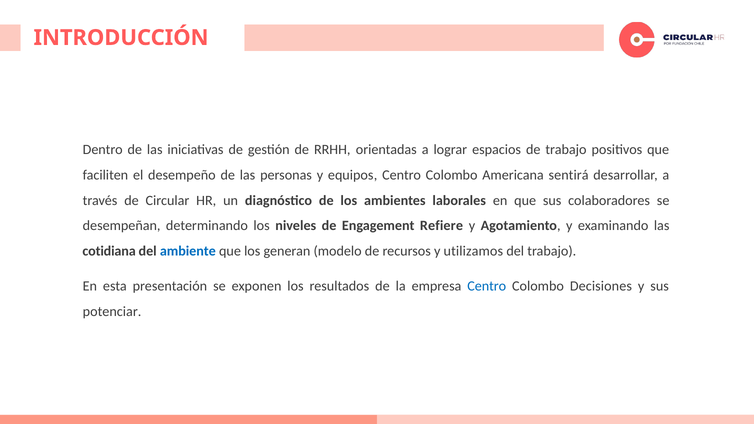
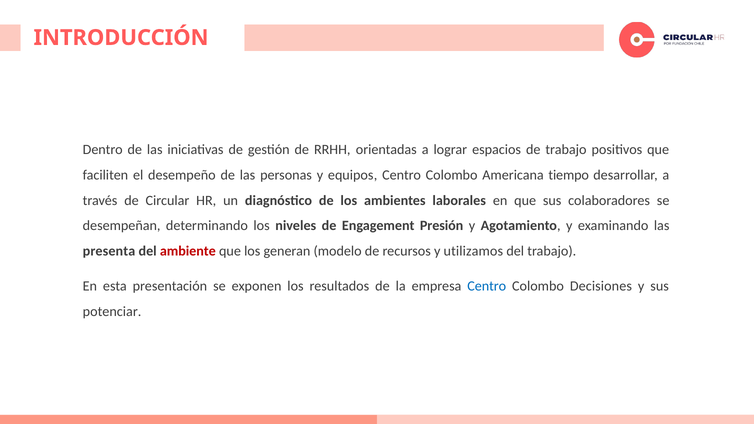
sentirá: sentirá -> tiempo (569, 175)
Refiere: Refiere -> Presión (442, 226)
cotidiana: cotidiana -> presenta (109, 251)
ambiente colour: blue -> red (188, 251)
